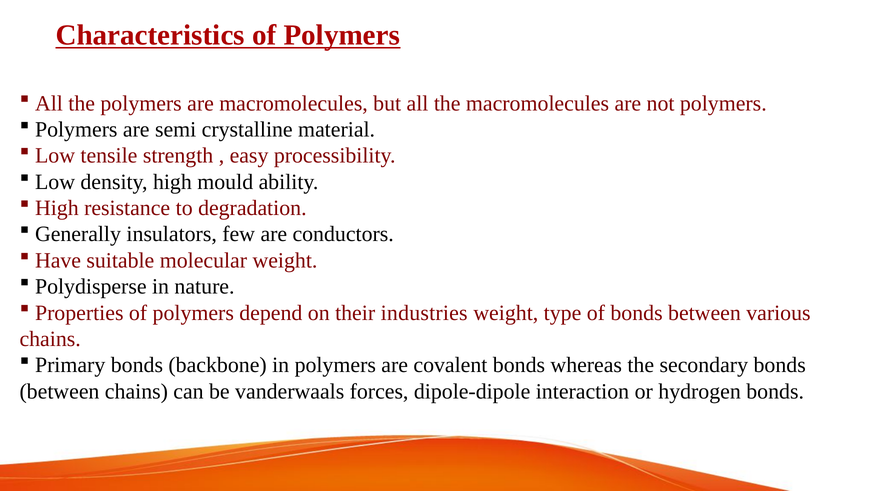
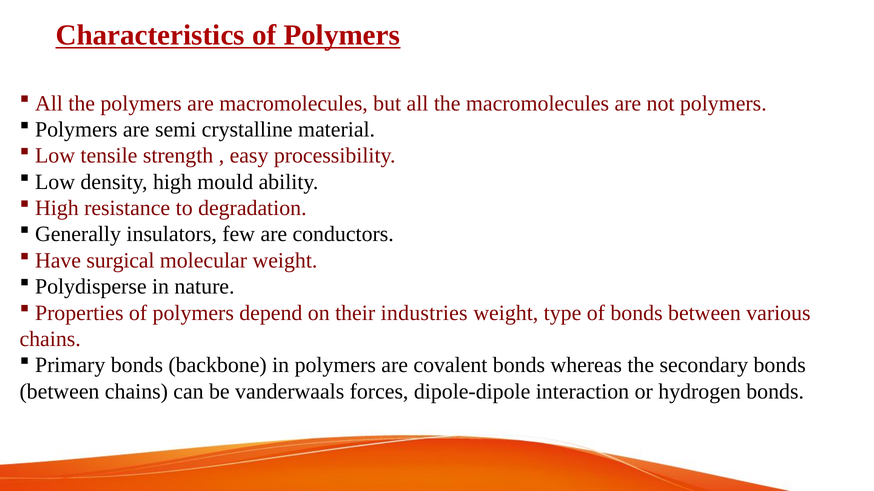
suitable: suitable -> surgical (120, 261)
